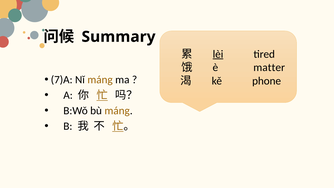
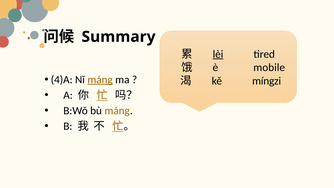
matter: matter -> mobile (269, 67)
7)A: 7)A -> 4)A (62, 80)
máng underline: none -> present (100, 80)
phone: phone -> míngzi (267, 81)
